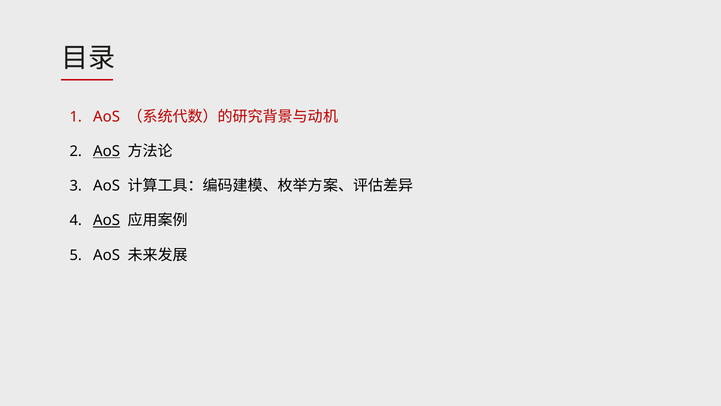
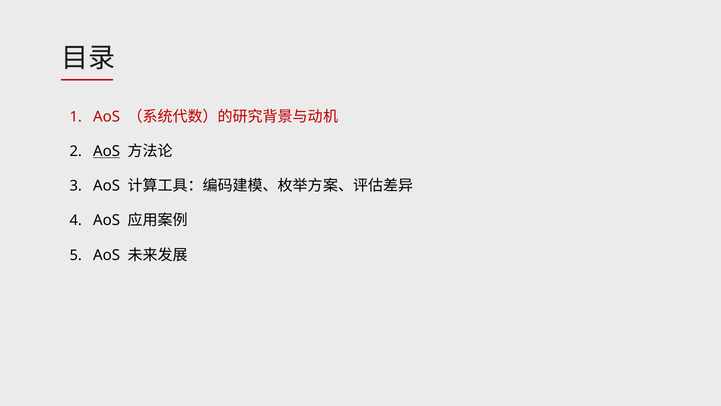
AoS underline: present -> none (107, 220)
